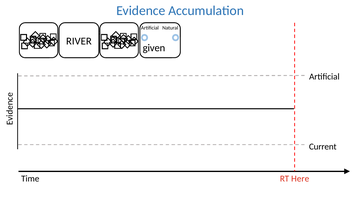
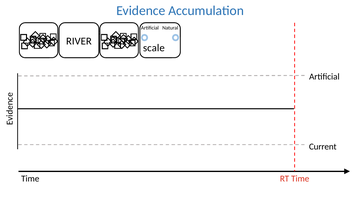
given: given -> scale (154, 48)
RT Here: Here -> Time (300, 179)
